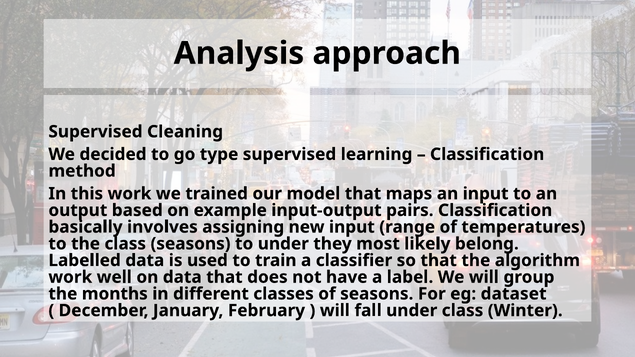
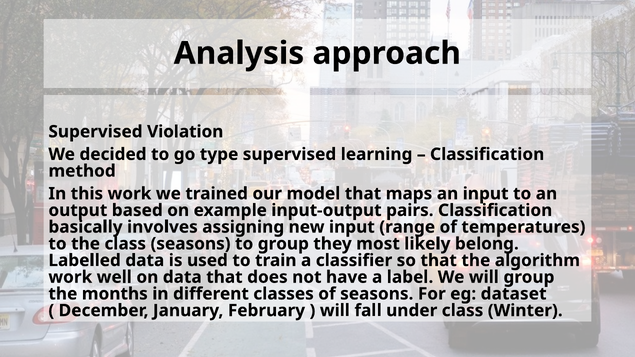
Cleaning: Cleaning -> Violation (185, 132)
to under: under -> group (283, 244)
